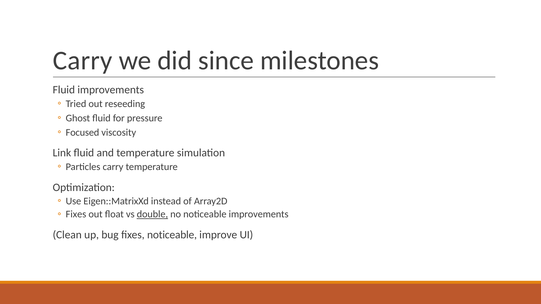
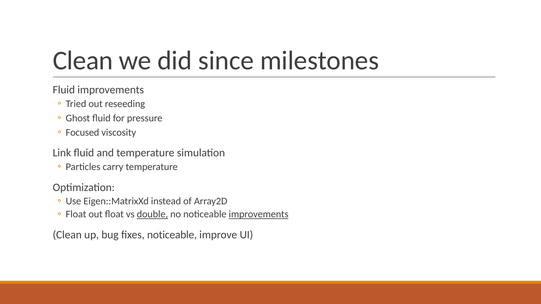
Carry: Carry -> Clean (83, 61)
Fixes: Fixes -> Float (76, 215)
improvements underline: none -> present (259, 215)
